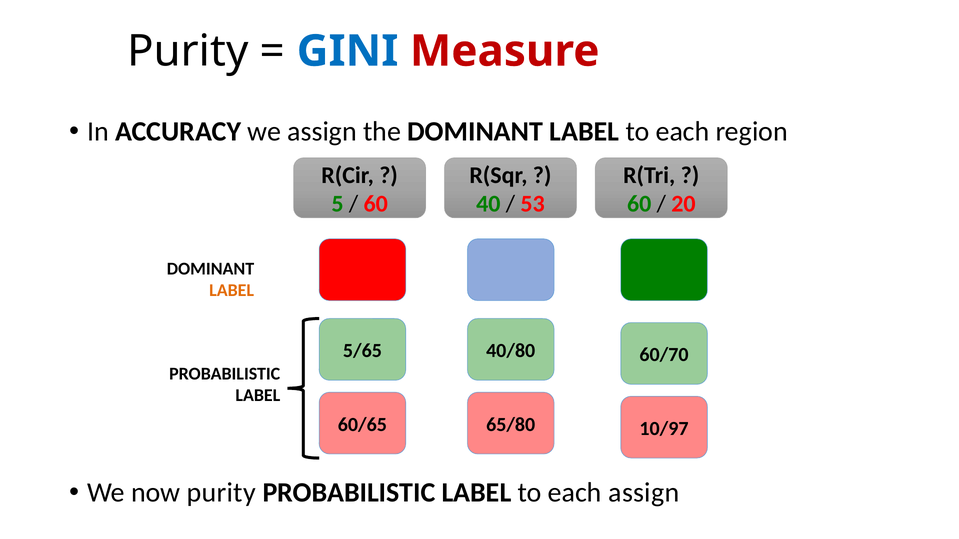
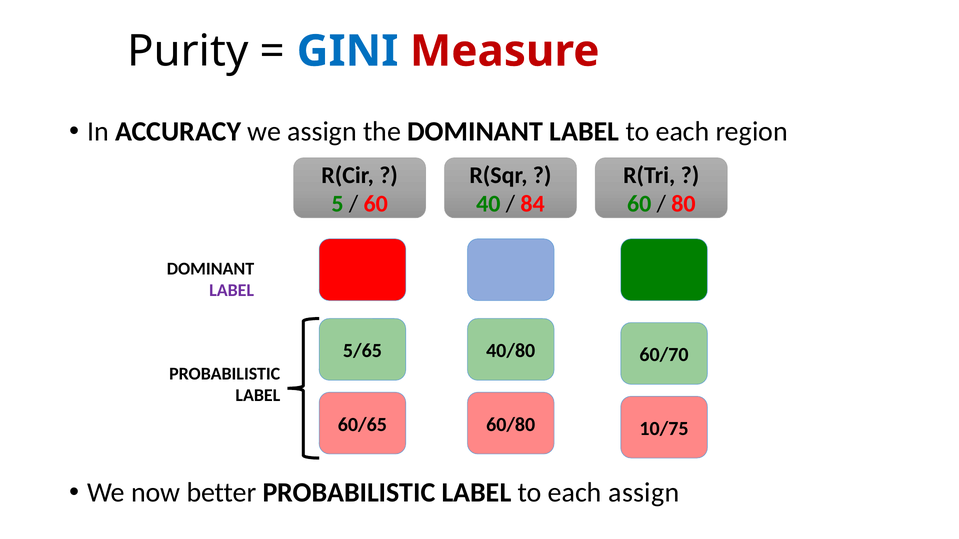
53: 53 -> 84 (533, 204)
20: 20 -> 80 (683, 204)
LABEL colour: orange -> purple (232, 291)
65/80: 65/80 -> 60/80 (511, 425)
10/97: 10/97 -> 10/75 (664, 429)
now purity: purity -> better (222, 493)
